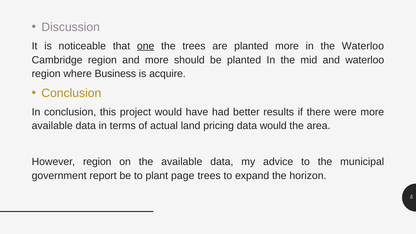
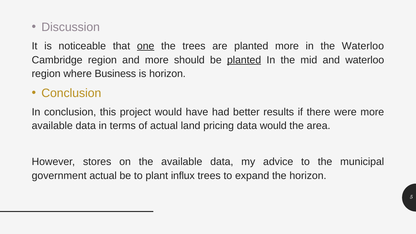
planted underline: none -> present (244, 60)
is acquire: acquire -> horizon (167, 74)
However region: region -> stores (97, 162)
government report: report -> actual (103, 176)
page: page -> influx (183, 176)
